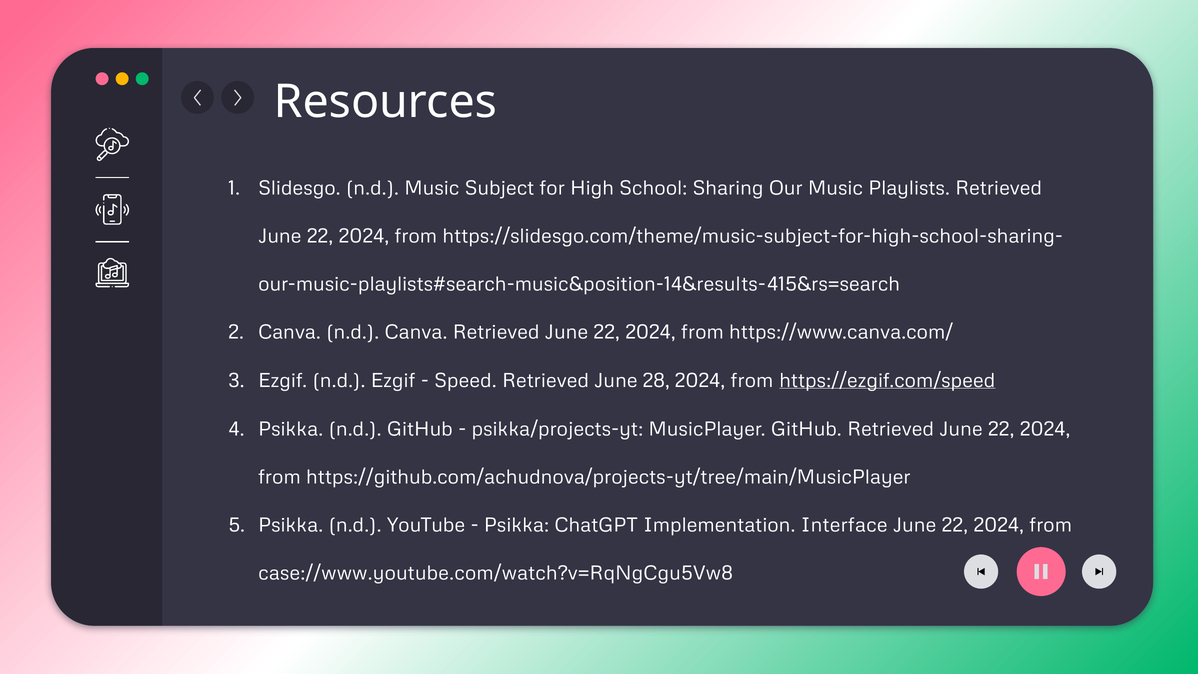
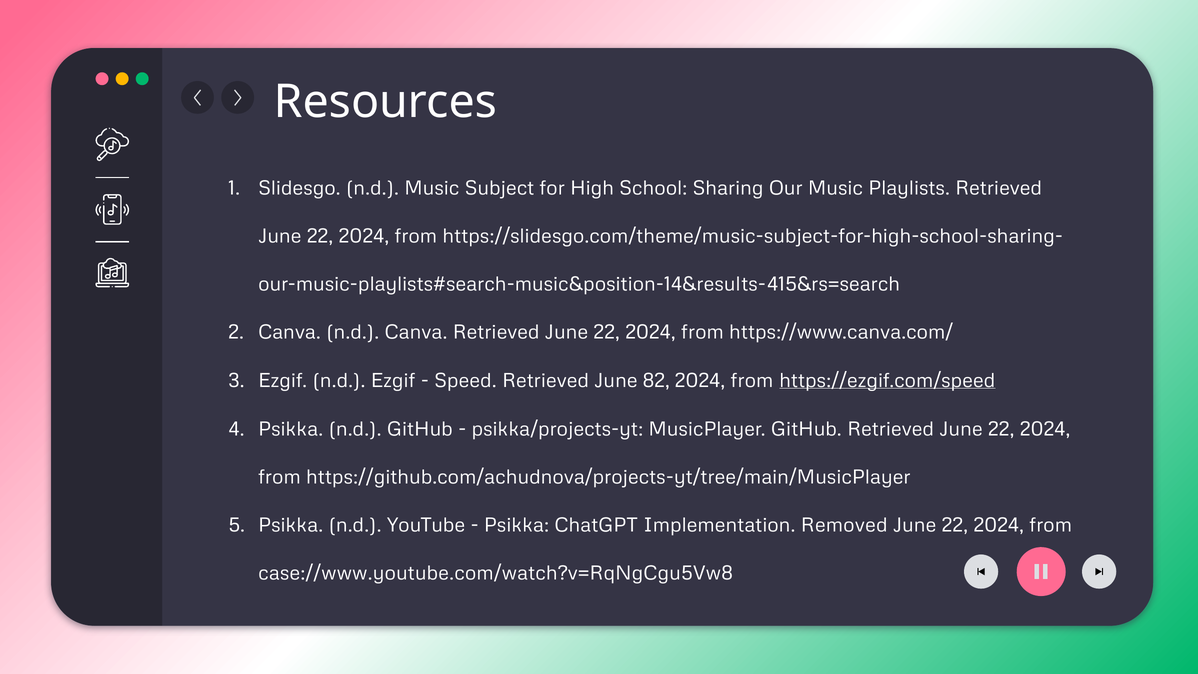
28: 28 -> 82 (656, 381)
Interface: Interface -> Removed (844, 525)
